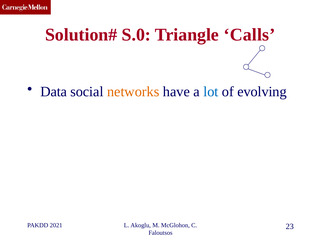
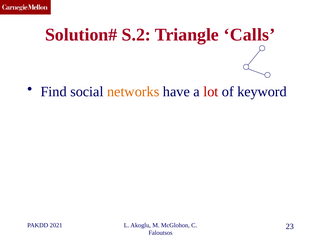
S.0: S.0 -> S.2 (136, 35)
Data: Data -> Find (54, 91)
lot colour: blue -> red (211, 91)
evolving: evolving -> keyword (262, 91)
